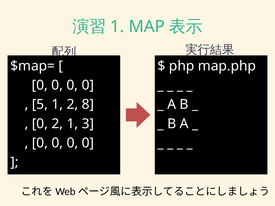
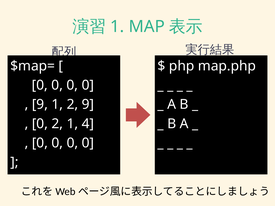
5: 5 -> 9 (40, 105)
2 8: 8 -> 9 (88, 105)
3: 3 -> 4 (88, 124)
